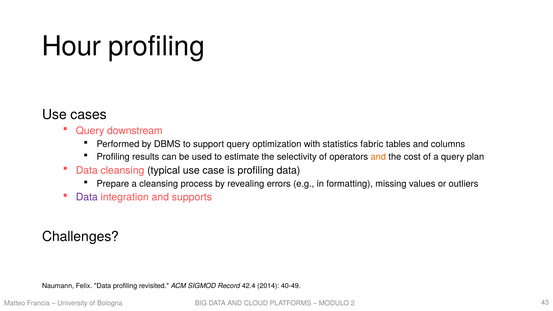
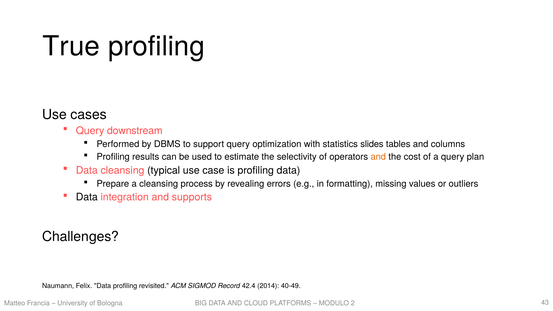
Hour: Hour -> True (71, 46)
fabric: fabric -> slides (372, 144)
Data colour: purple -> black (87, 197)
